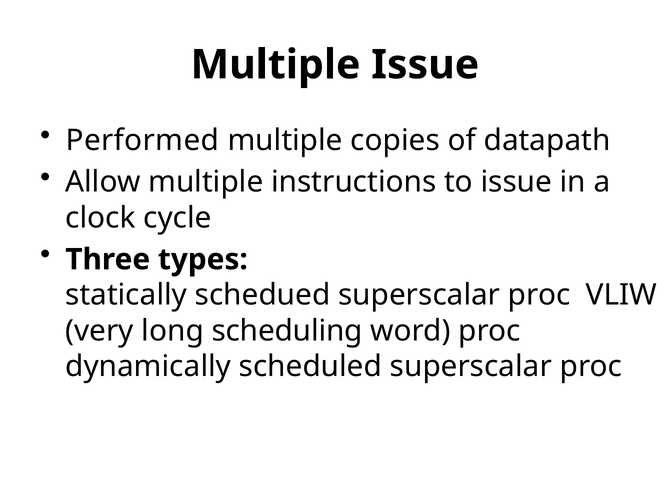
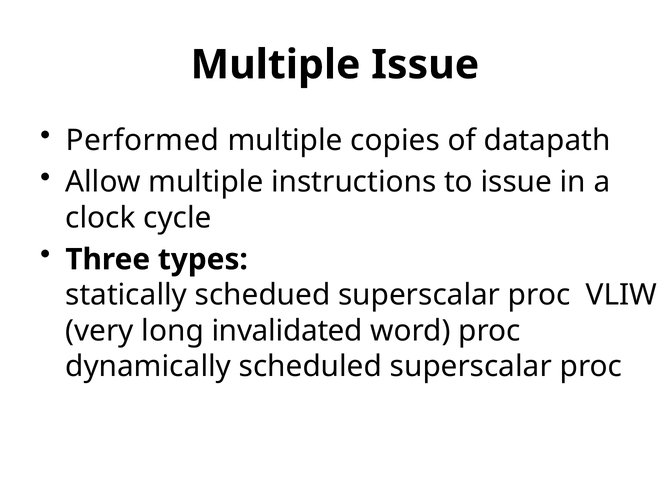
scheduling: scheduling -> invalidated (287, 331)
